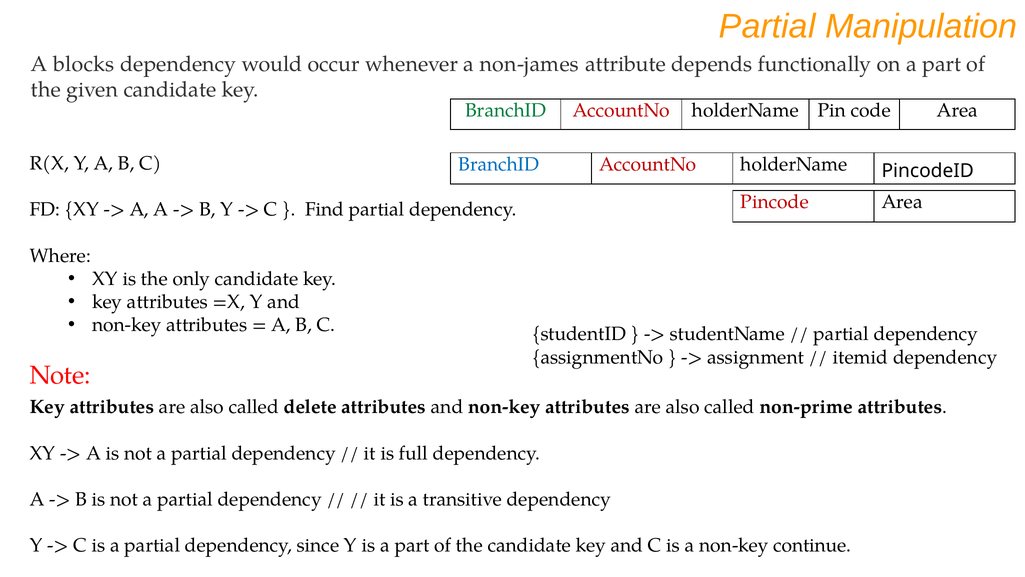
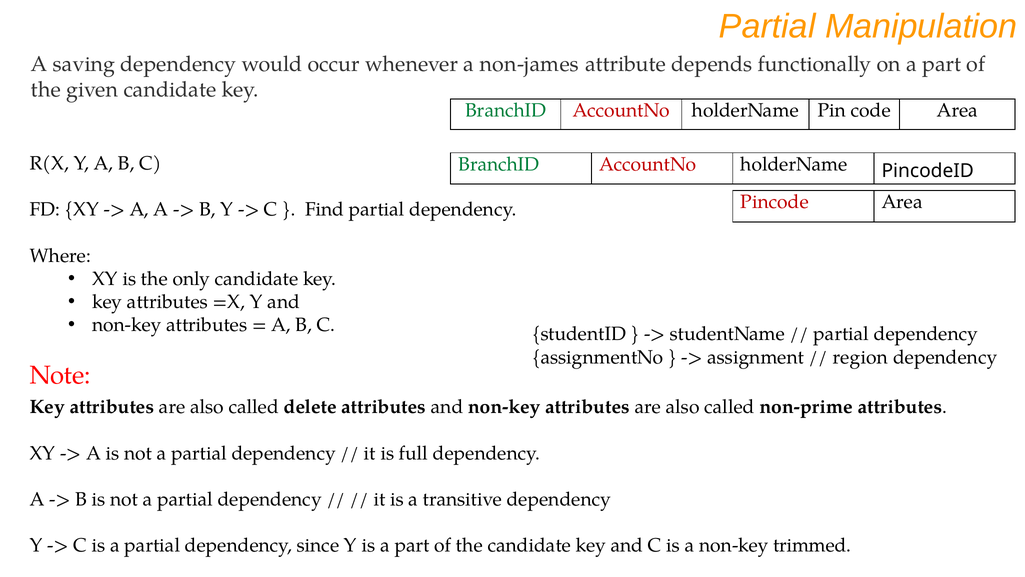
blocks: blocks -> saving (84, 64)
BranchID colour: blue -> green (499, 164)
itemid: itemid -> region (860, 357)
continue: continue -> trimmed (812, 545)
